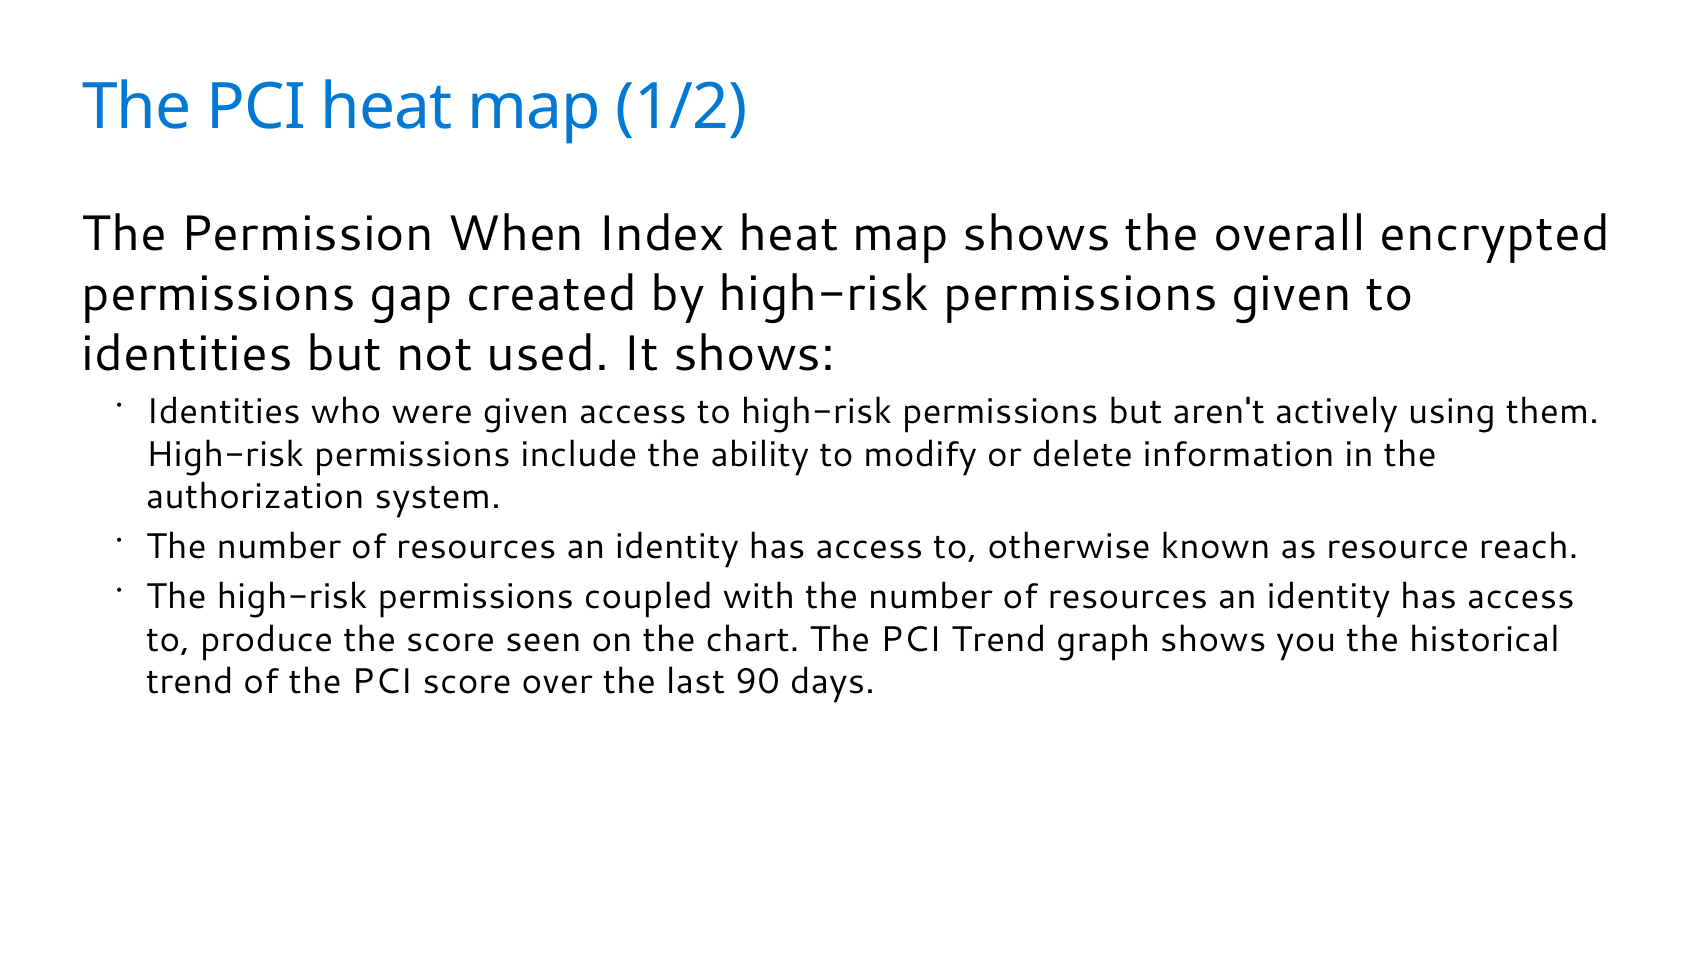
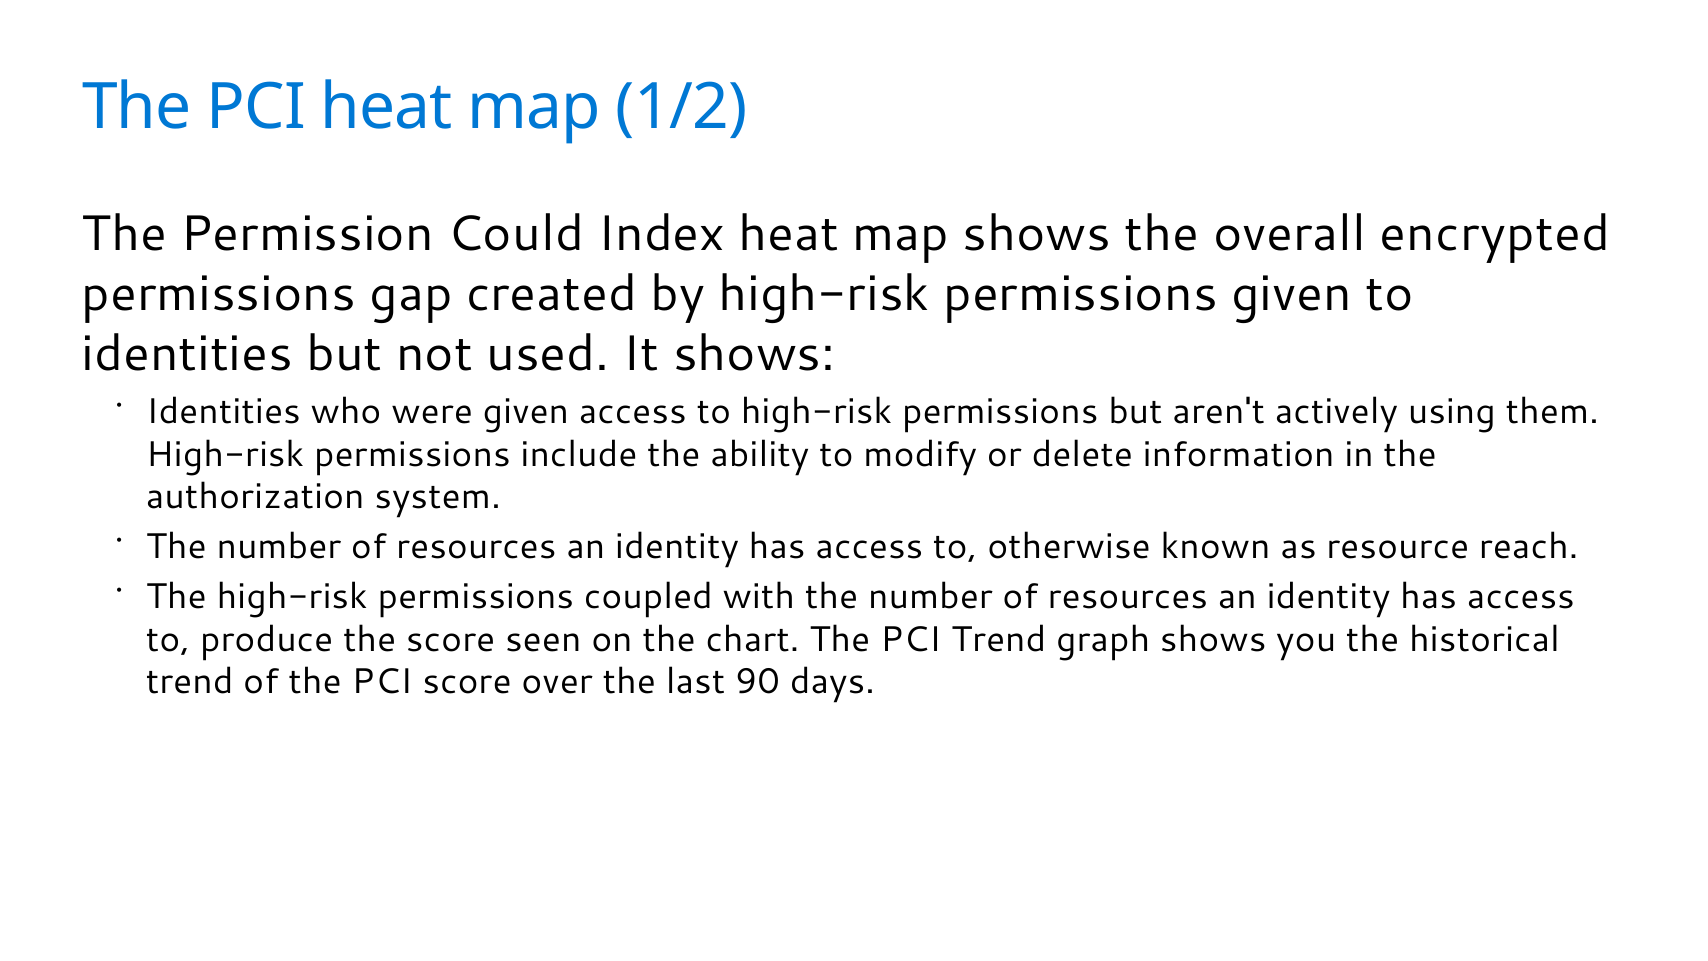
When: When -> Could (516, 234)
